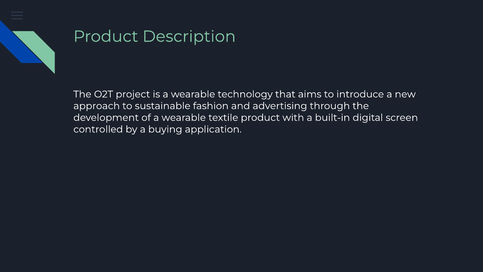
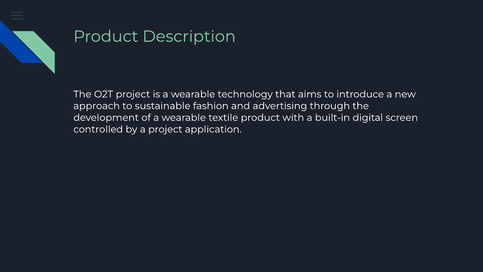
a buying: buying -> project (165, 129)
